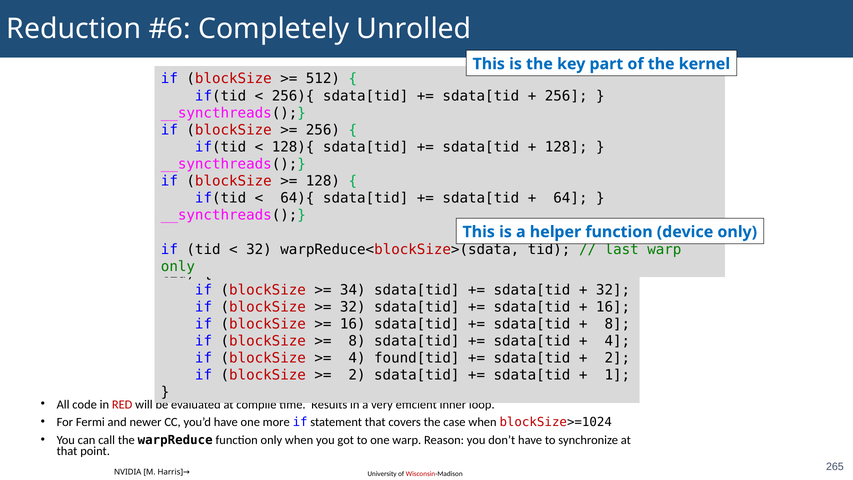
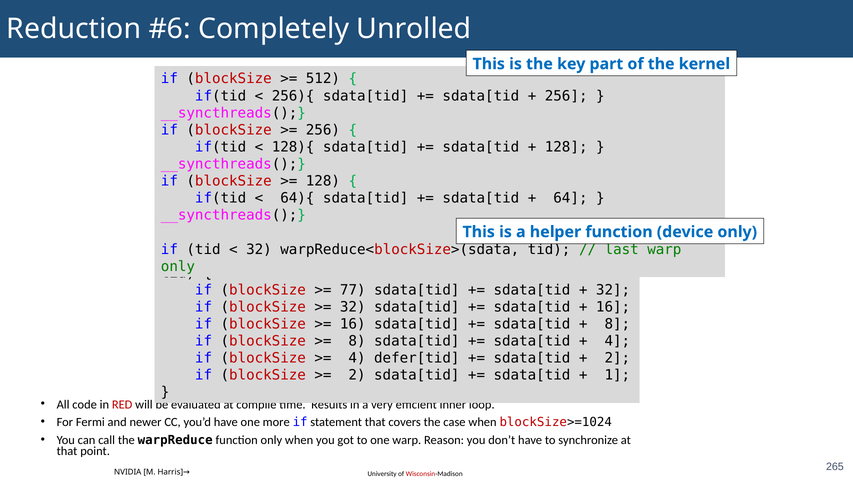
34: 34 -> 77 (353, 290)
found[tid: found[tid -> defer[tid (417, 358)
